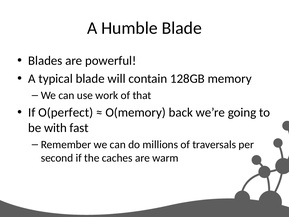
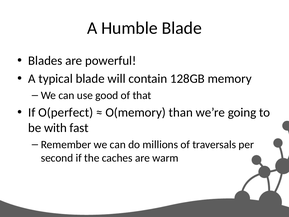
work: work -> good (107, 95)
back: back -> than (181, 112)
